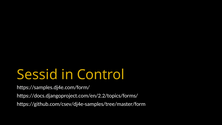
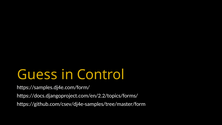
Sessid: Sessid -> Guess (37, 75)
